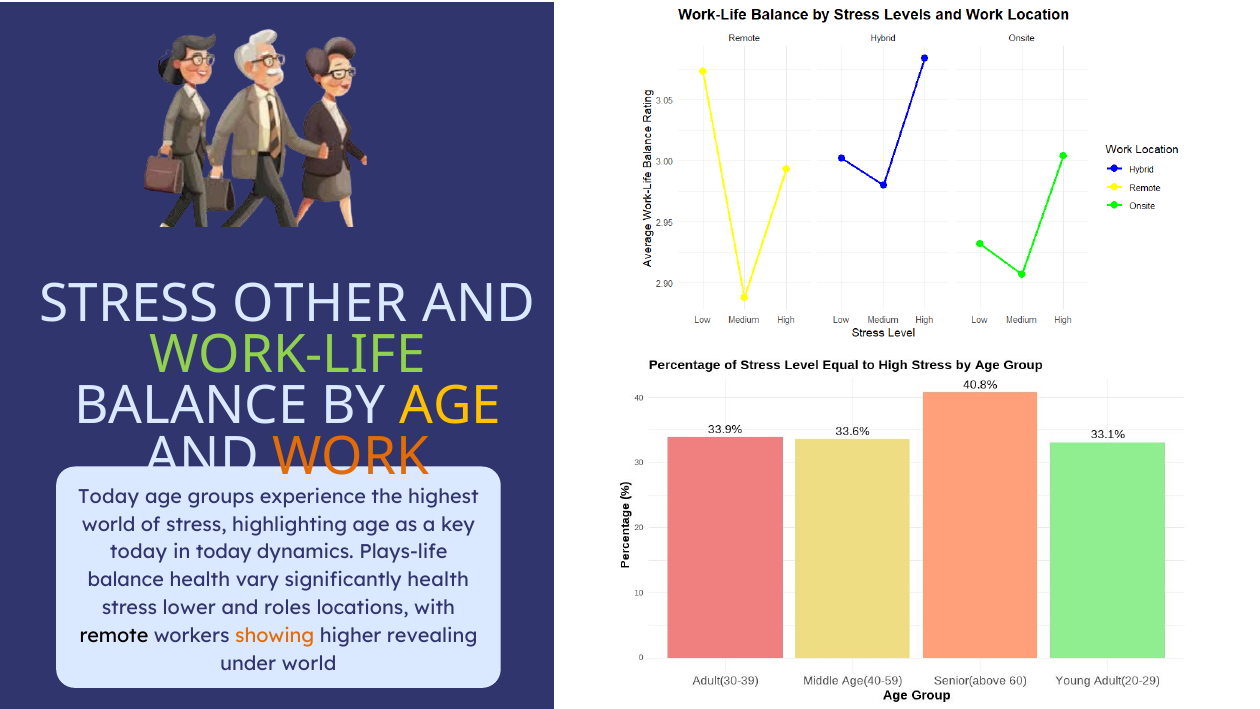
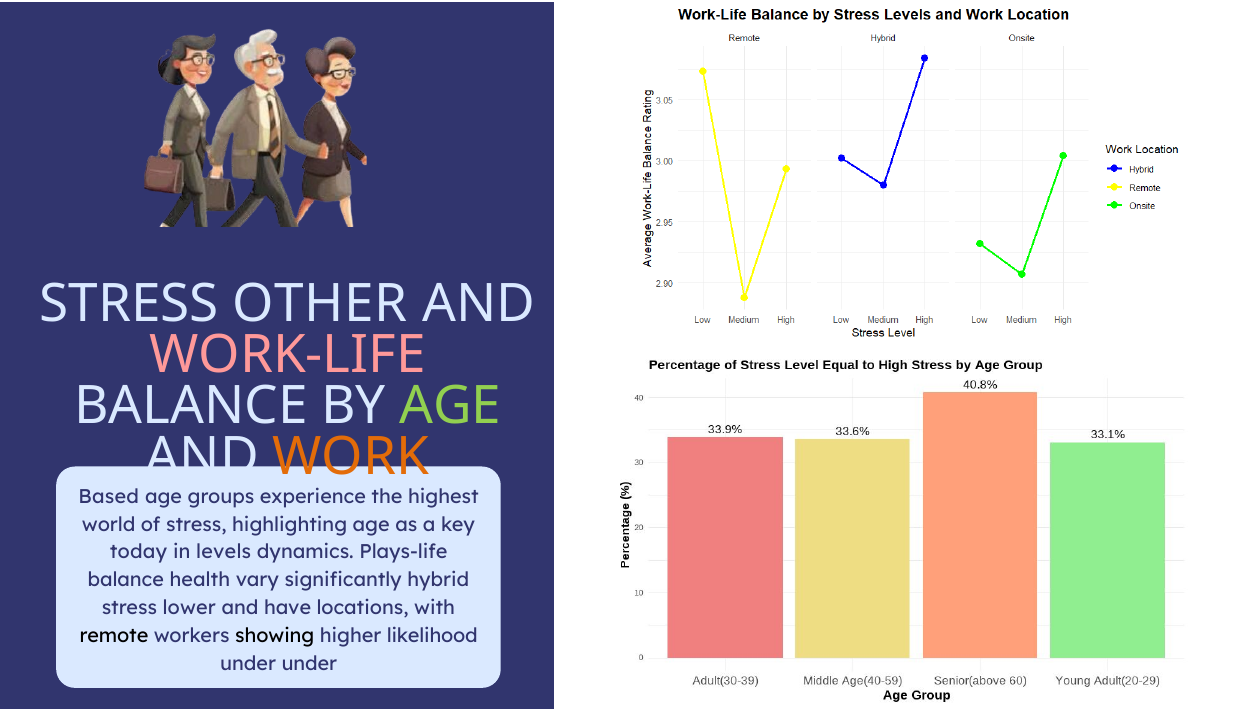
WORK-LIFE colour: light green -> pink (288, 355)
AGE colour: yellow -> light green (450, 406)
Today: Today -> Based (109, 497)
in today: today -> levels (224, 552)
significantly health: health -> hybrid (438, 580)
roles: roles -> have (288, 608)
showing colour: orange -> black (275, 636)
revealing: revealing -> likelihood (432, 636)
under world: world -> under (309, 663)
